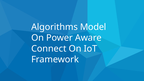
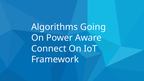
Model: Model -> Going (93, 27)
